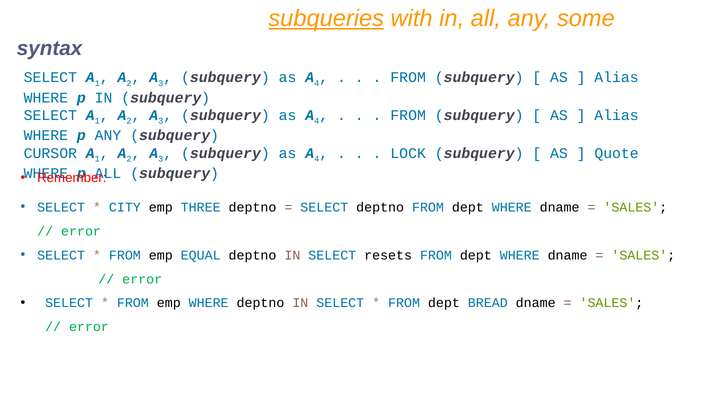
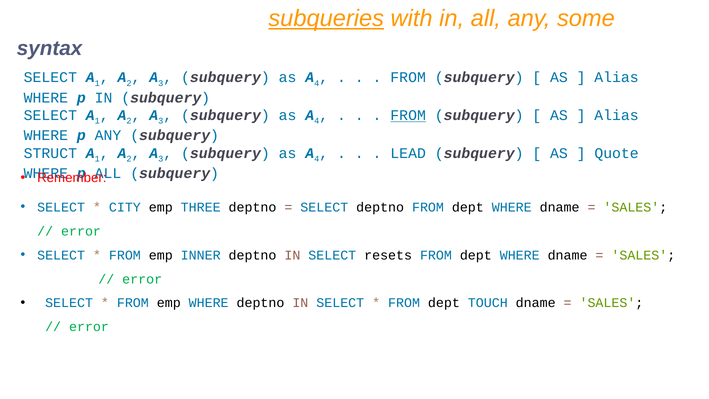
FROM underline: none -> present (408, 115)
CURSOR: CURSOR -> STRUCT (50, 153)
LOCK: LOCK -> LEAD (408, 153)
EQUAL: EQUAL -> INNER (201, 255)
BREAD: BREAD -> TOUCH (488, 303)
